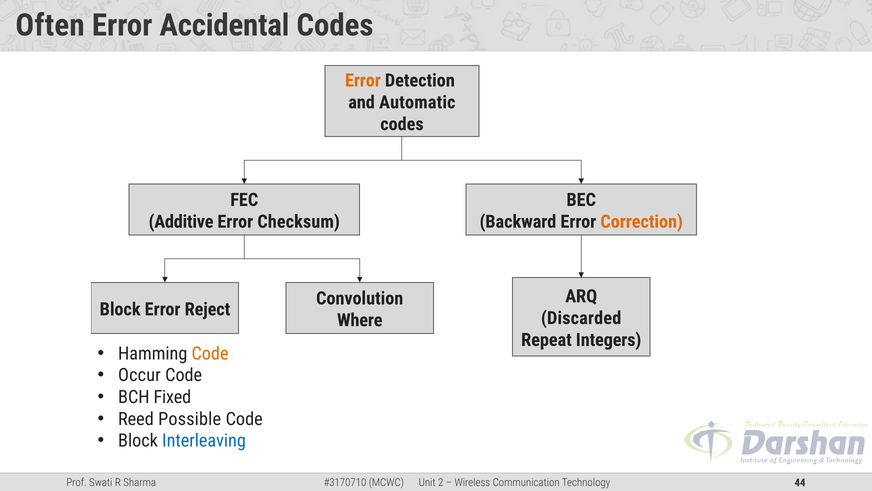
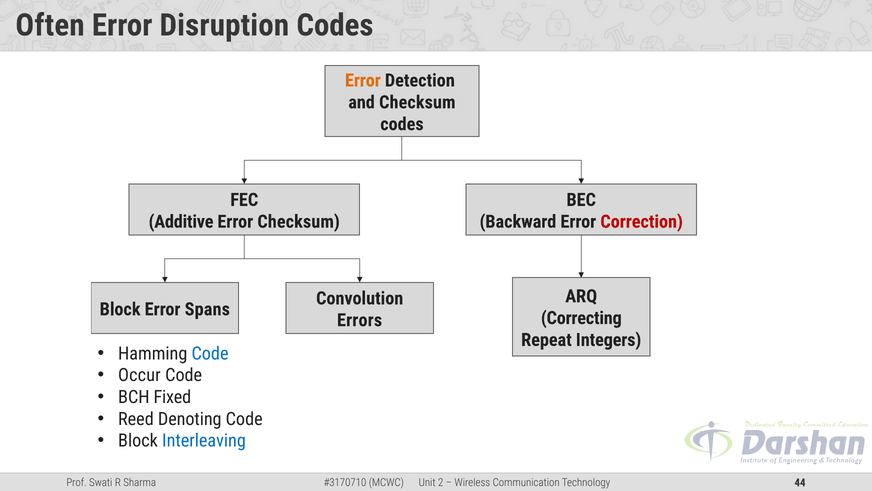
Accidental: Accidental -> Disruption (224, 25)
and Automatic: Automatic -> Checksum (417, 102)
Correction colour: orange -> red (642, 221)
Reject: Reject -> Spans (207, 309)
Discarded: Discarded -> Correcting (581, 318)
Where: Where -> Errors (360, 320)
Code colour: orange -> blue (210, 353)
Possible: Possible -> Denoting (190, 419)
